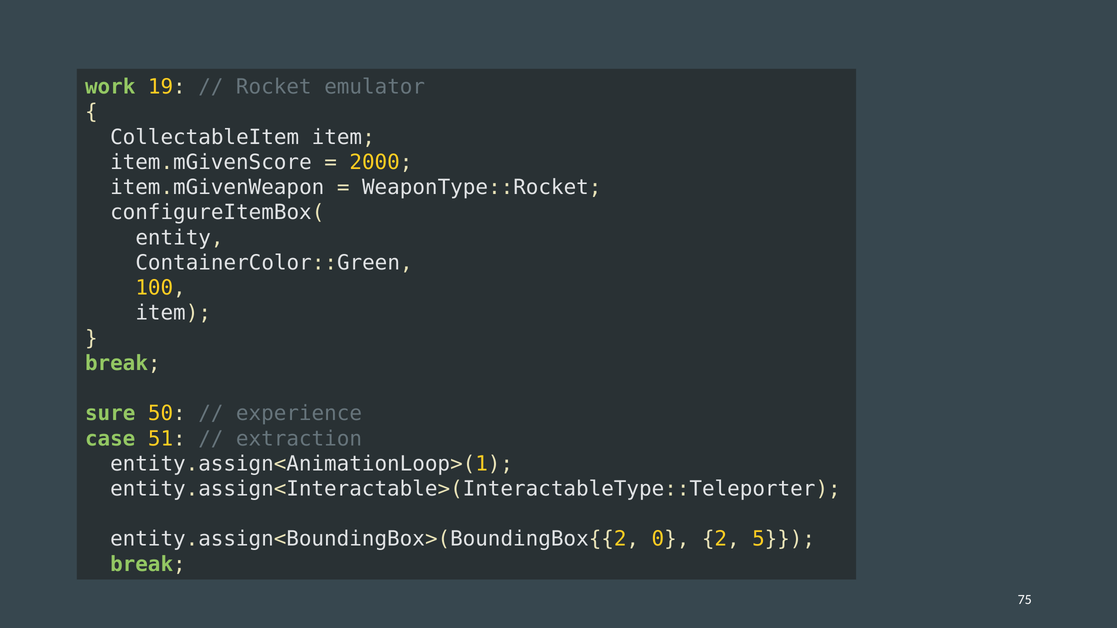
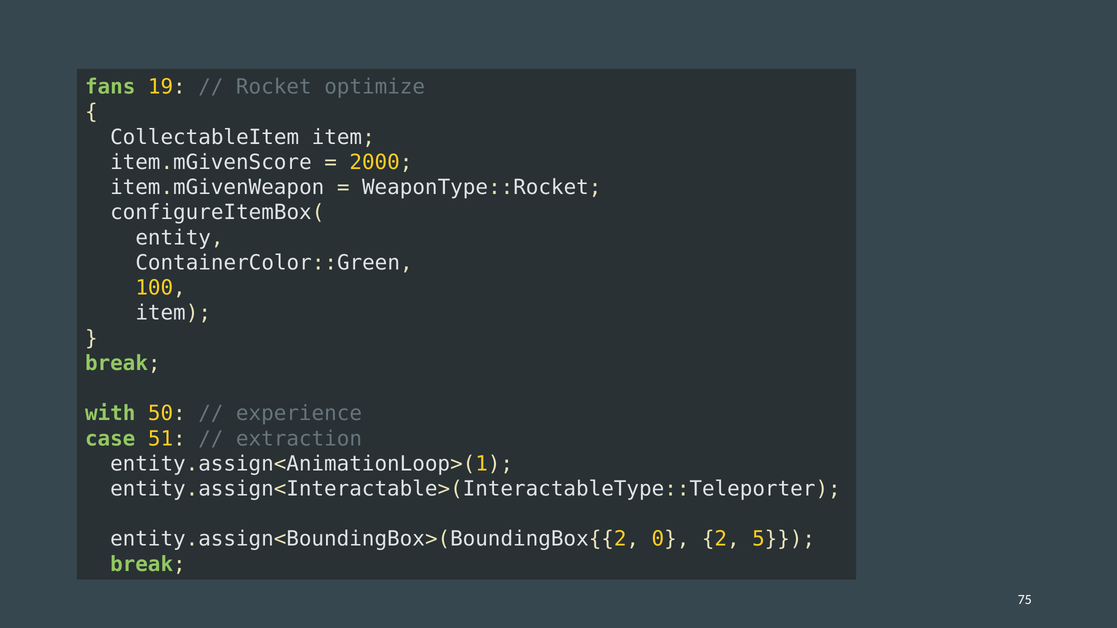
work: work -> fans (110, 87)
emulator: emulator -> optimize (375, 87)
sure: sure -> with (110, 414)
